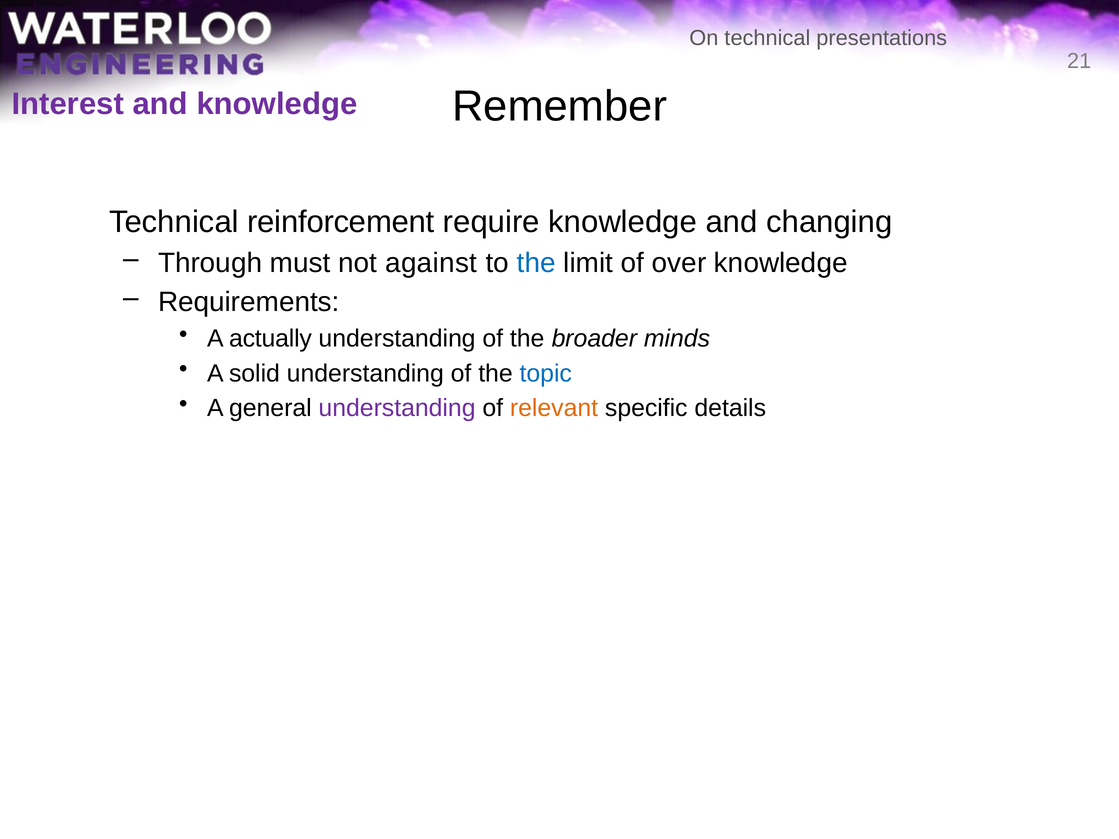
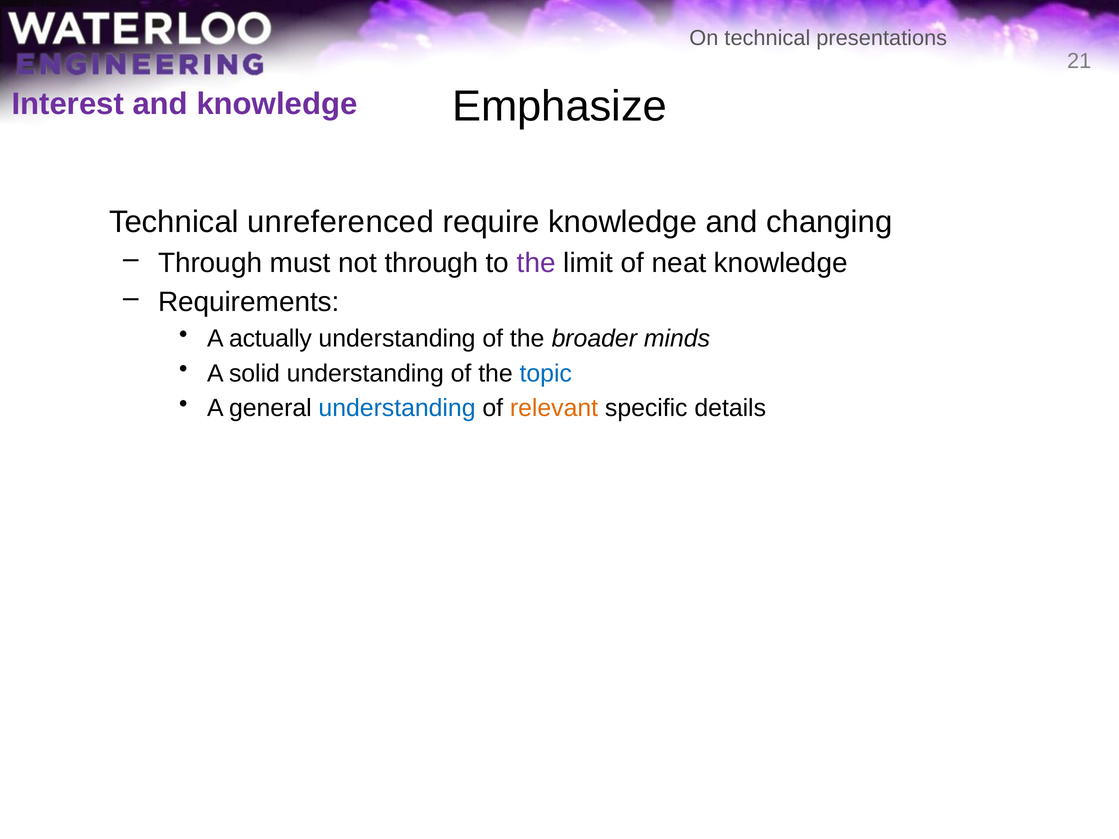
Remember: Remember -> Emphasize (560, 107)
reinforcement: reinforcement -> unreferenced (341, 222)
not against: against -> through (431, 263)
the colour: blue -> purple (536, 263)
over: over -> neat (679, 263)
understanding colour: purple -> blue (397, 408)
